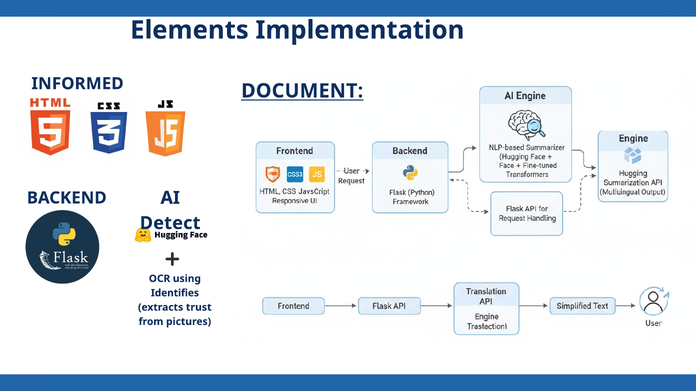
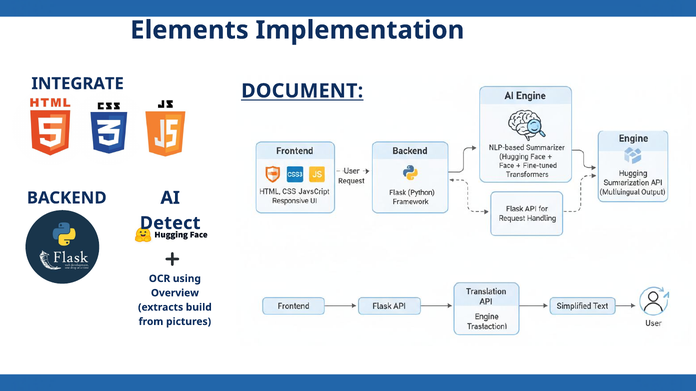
INFORMED: INFORMED -> INTEGRATE (78, 84)
Identifies: Identifies -> Overview (175, 293)
trust: trust -> build (199, 308)
